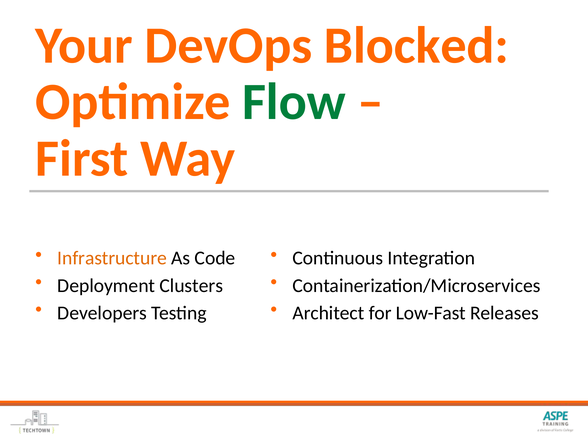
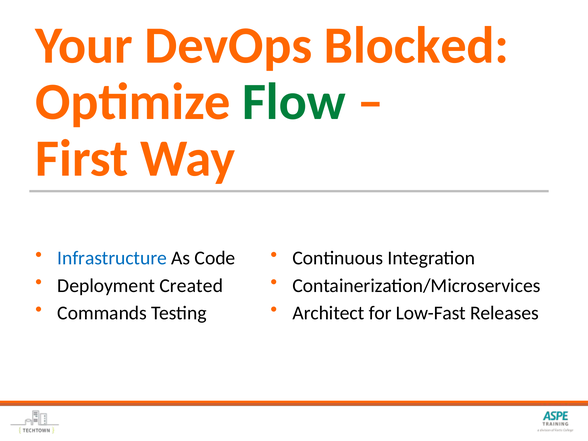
Infrastructure colour: orange -> blue (112, 258)
Clusters: Clusters -> Created (191, 286)
Developers: Developers -> Commands (102, 313)
